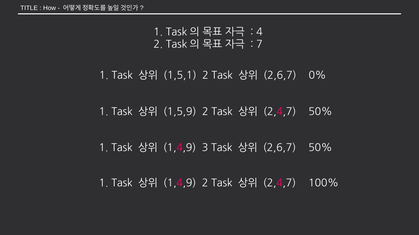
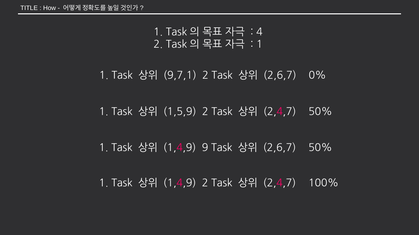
7: 7 -> 1 (259, 45)
1,5,1: 1,5,1 -> 9,7,1 (180, 76)
3: 3 -> 9 (205, 148)
